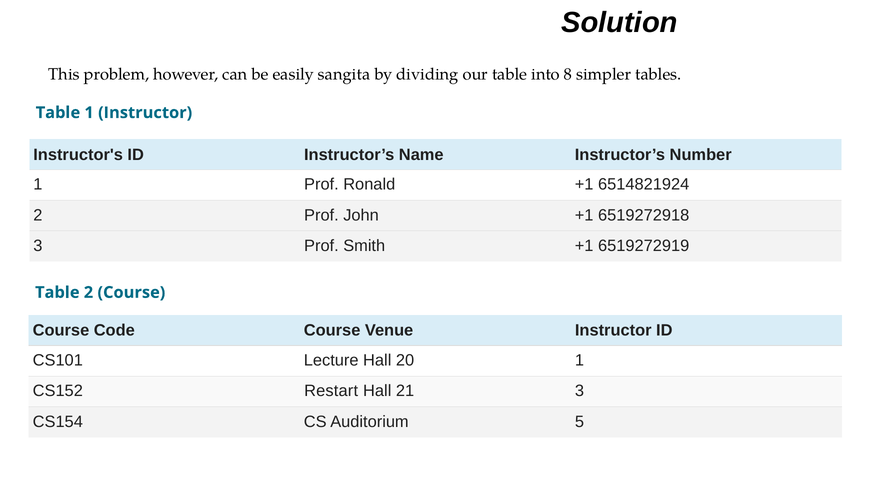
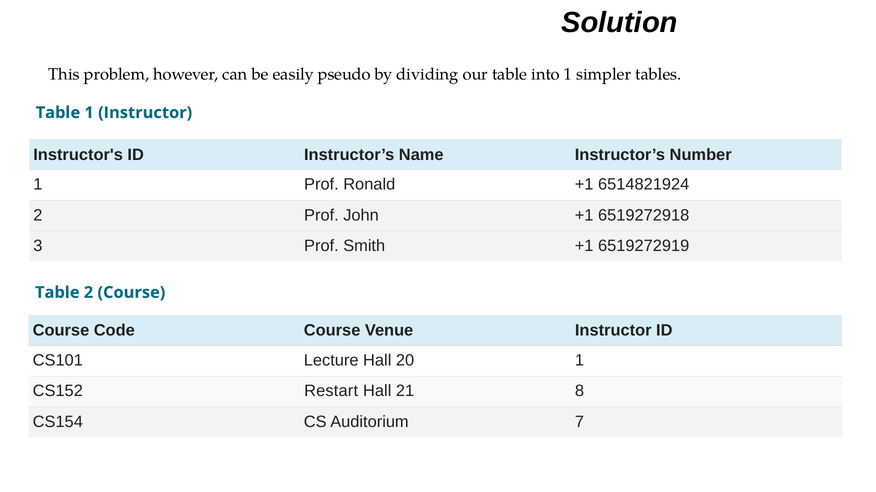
sangita: sangita -> pseudo (344, 74)
into 8: 8 -> 1 (568, 74)
21 3: 3 -> 8 (580, 392)
5: 5 -> 7 (580, 422)
